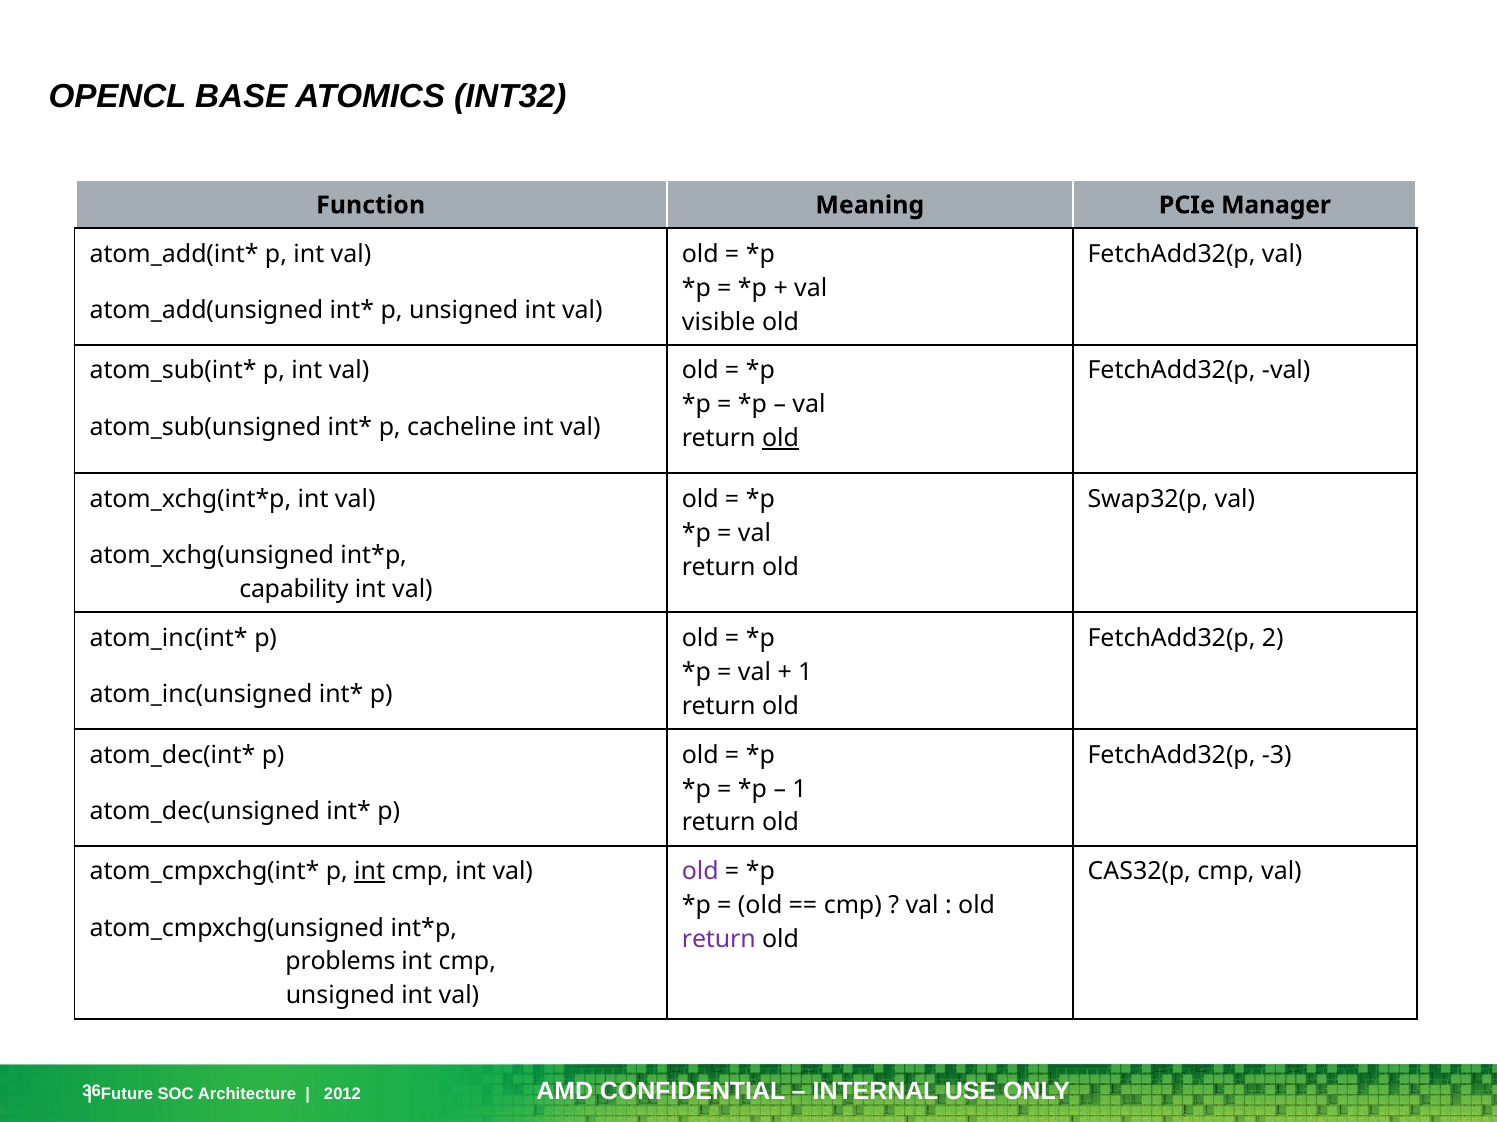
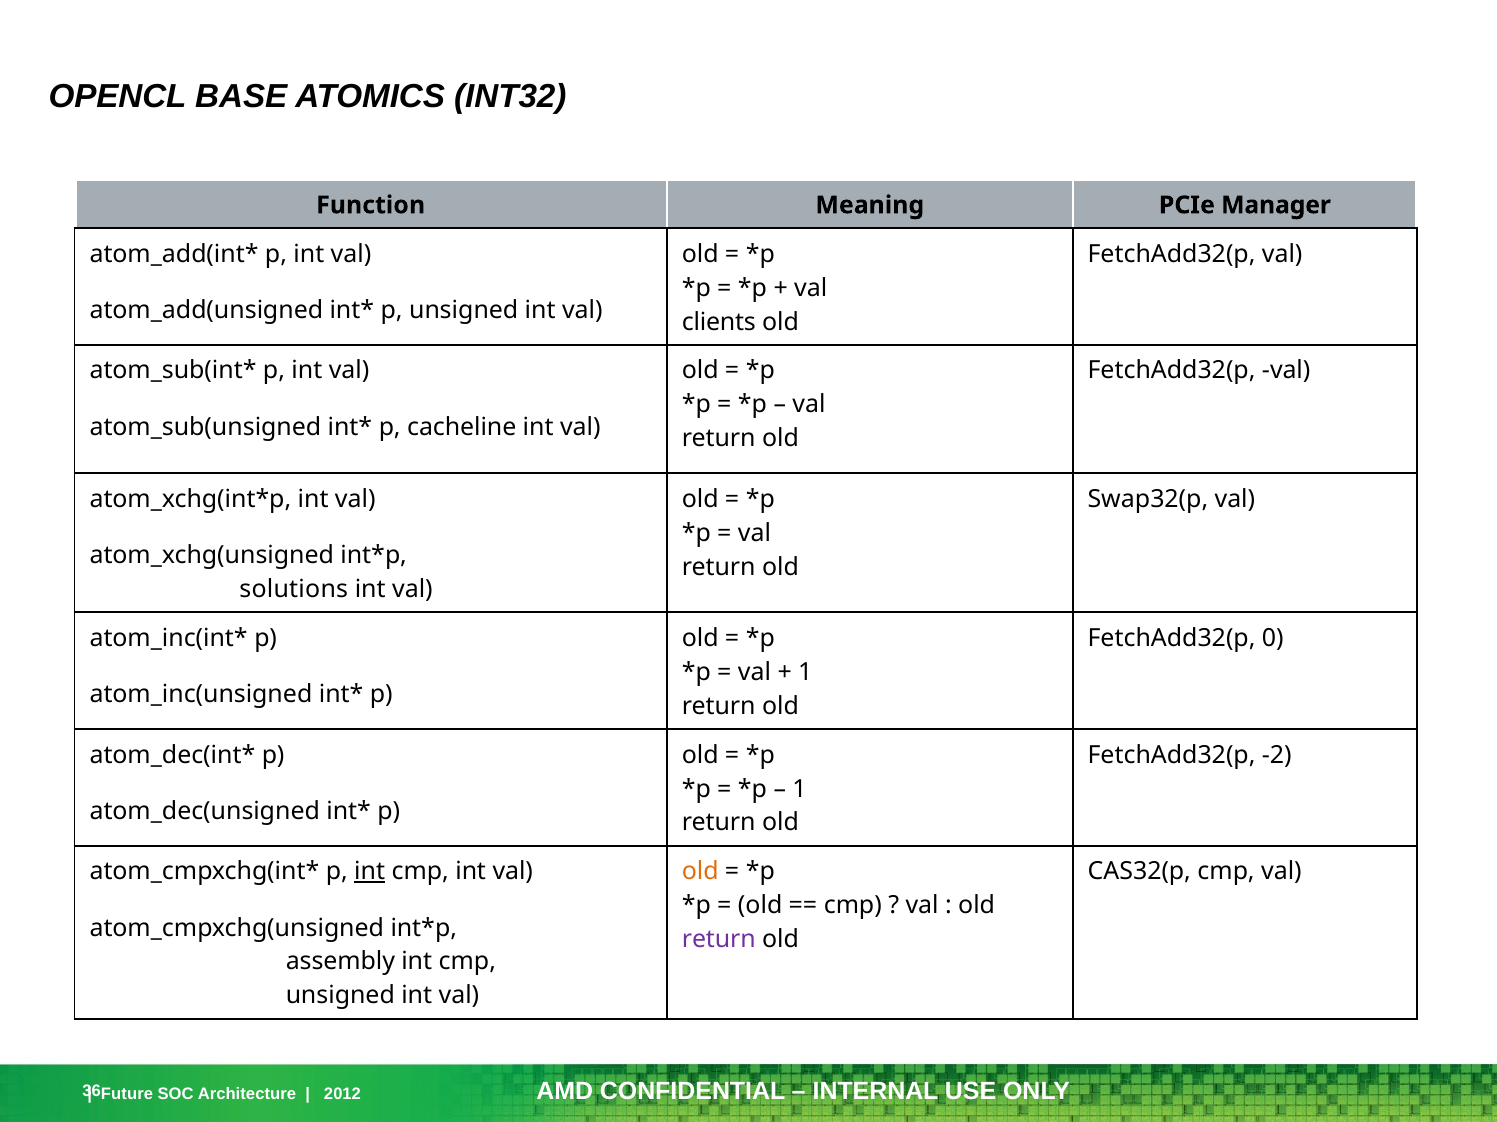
visible: visible -> clients (719, 322)
old underline: present -> none (781, 439)
capability: capability -> solutions (294, 590)
2: 2 -> 0 (1273, 639)
-3: -3 -> -2 (1277, 755)
old colour: purple -> orange (700, 872)
problems: problems -> assembly (340, 962)
